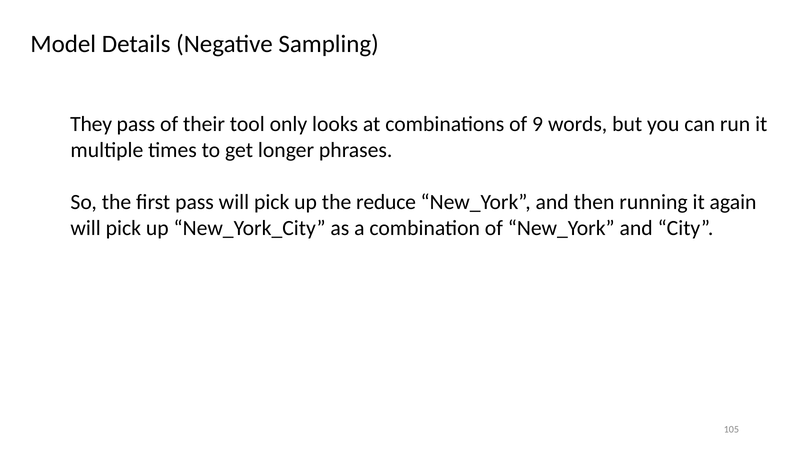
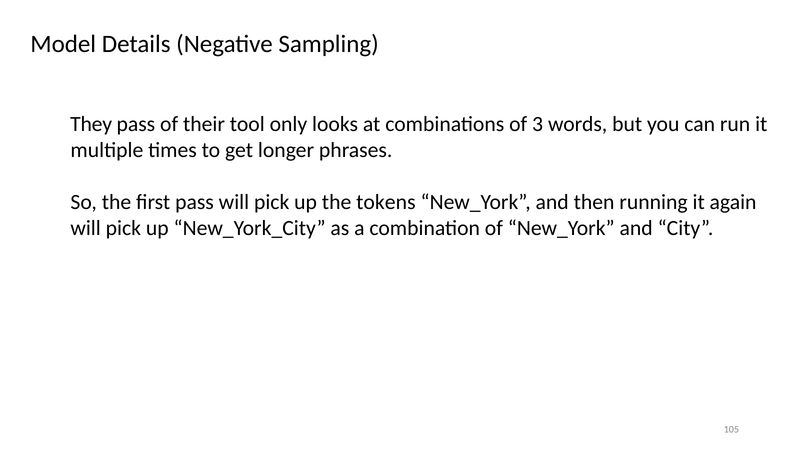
9: 9 -> 3 (538, 124)
reduce: reduce -> tokens (386, 202)
